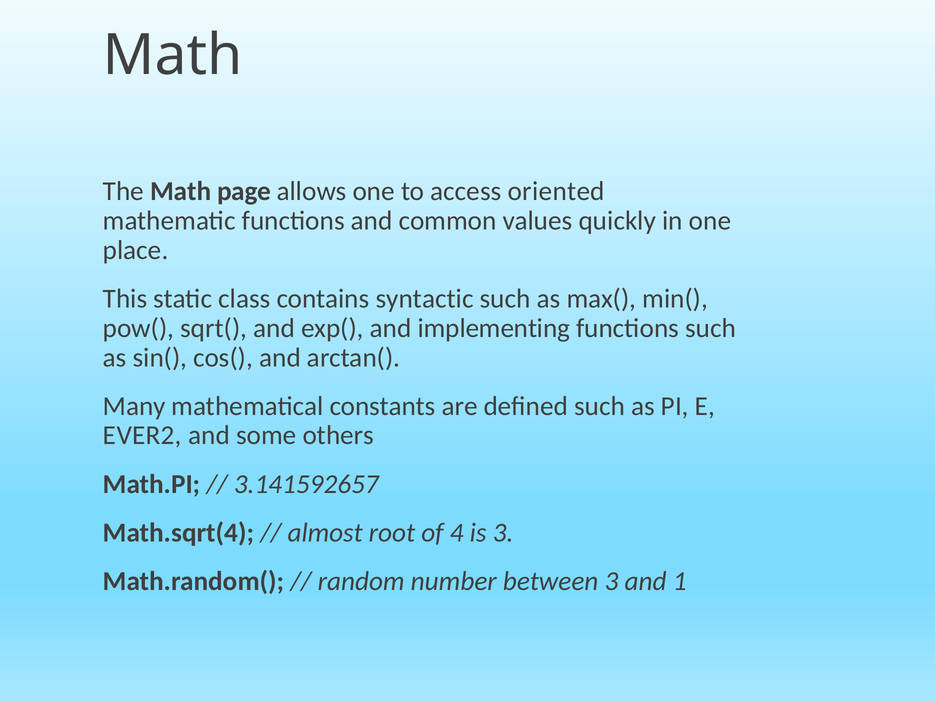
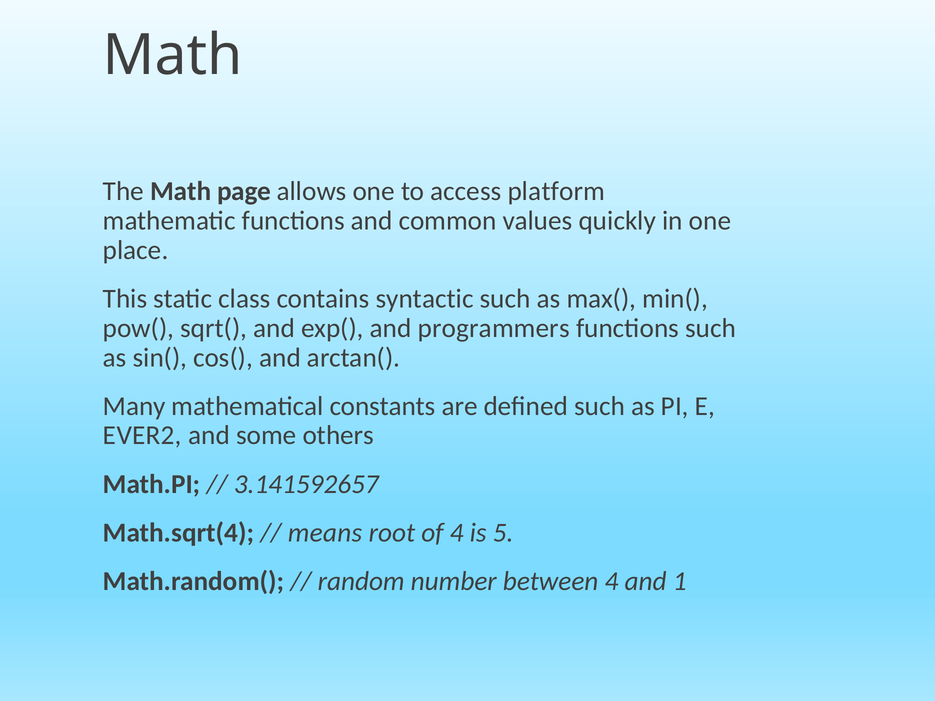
oriented: oriented -> platform (556, 191)
implementing: implementing -> programmers (494, 328)
almost: almost -> means (325, 533)
is 3: 3 -> 5 (503, 533)
between 3: 3 -> 4 (612, 581)
